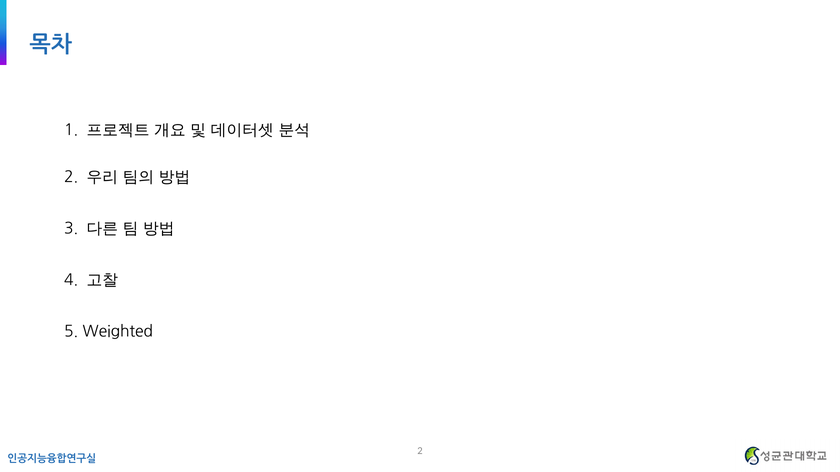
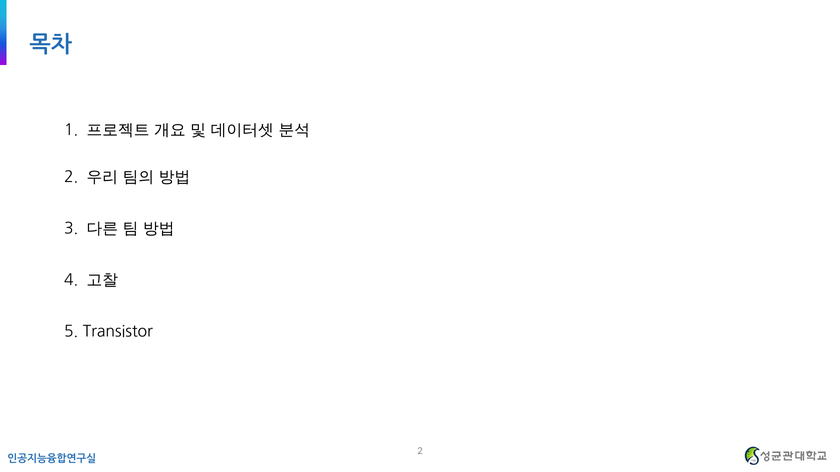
Weighted: Weighted -> Transistor (118, 332)
